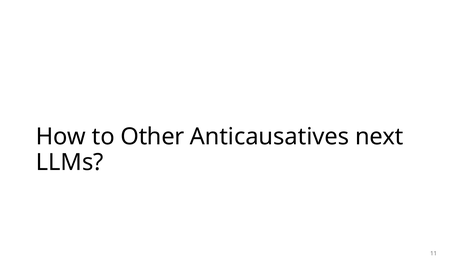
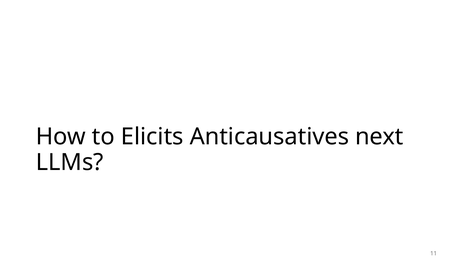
Other: Other -> Elicits (152, 137)
